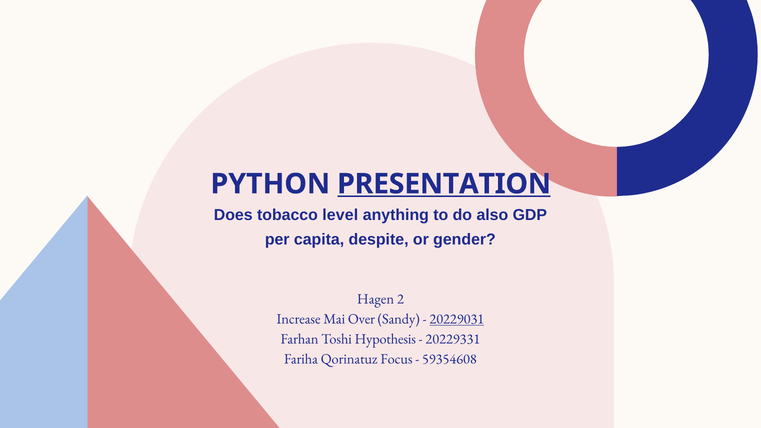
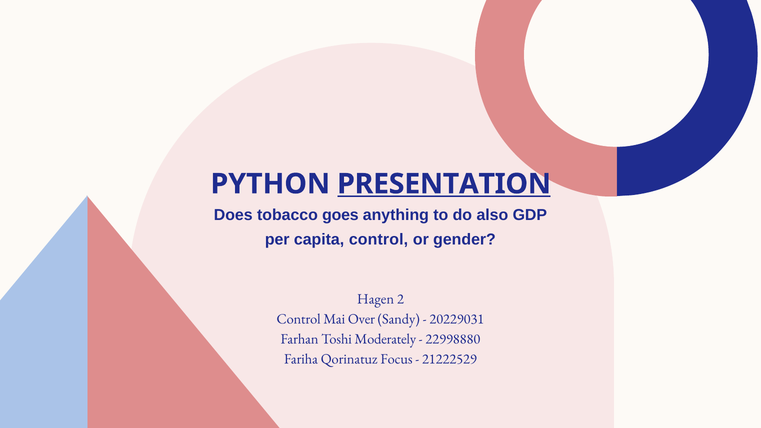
level: level -> goes (340, 215)
capita despite: despite -> control (378, 239)
Increase: Increase -> Control (299, 319)
20229031 underline: present -> none (457, 319)
Hypothesis: Hypothesis -> Moderately (385, 339)
20229331: 20229331 -> 22998880 (453, 339)
59354608: 59354608 -> 21222529 (449, 359)
